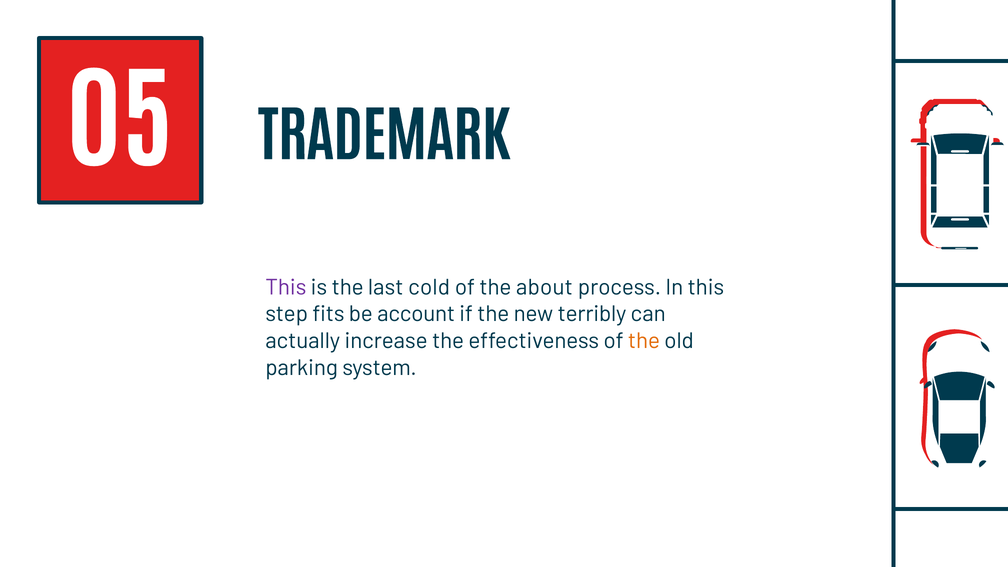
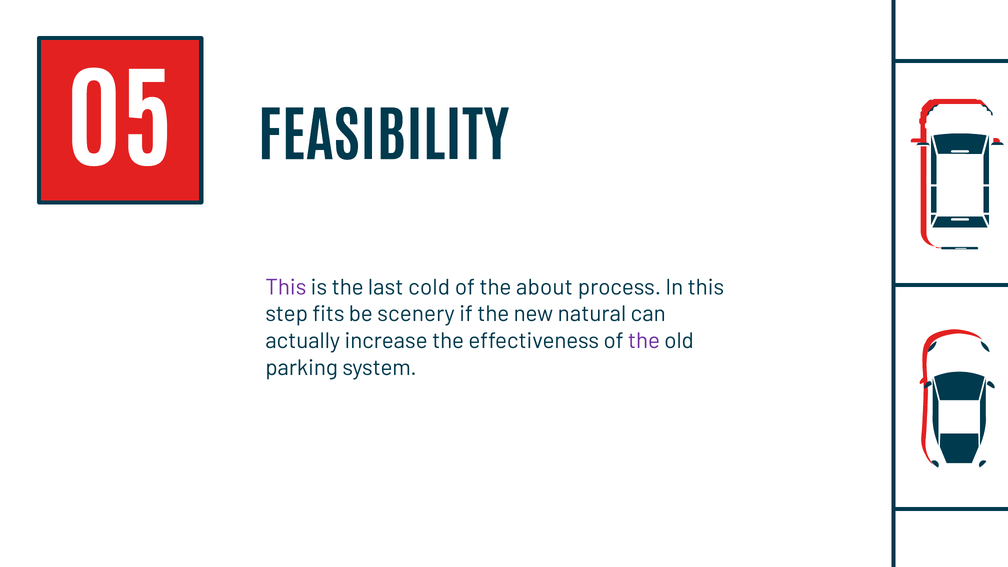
TRADEMARK: TRADEMARK -> FEASIBILITY (384, 139)
account: account -> scenery (416, 314)
terribly: terribly -> natural (592, 314)
the colour: orange -> purple (644, 341)
